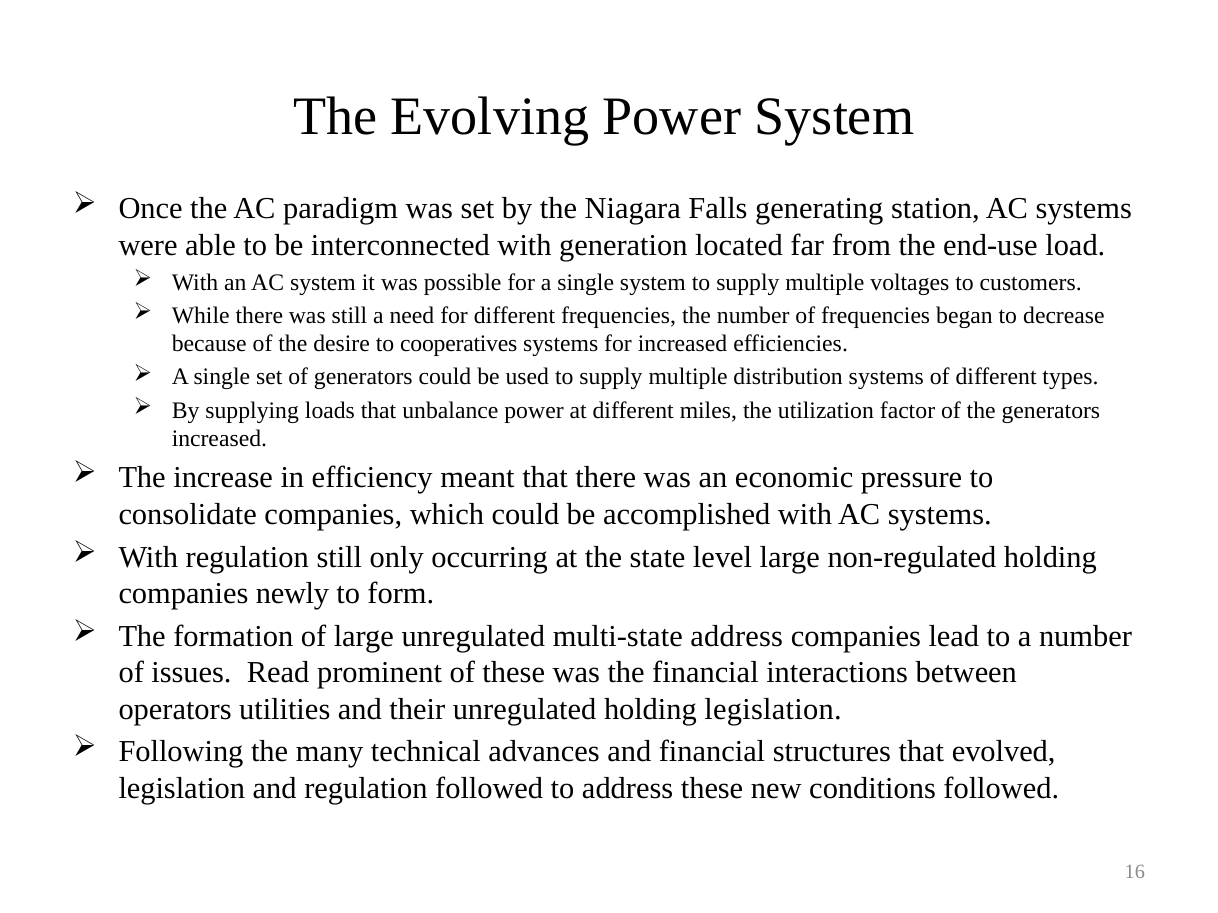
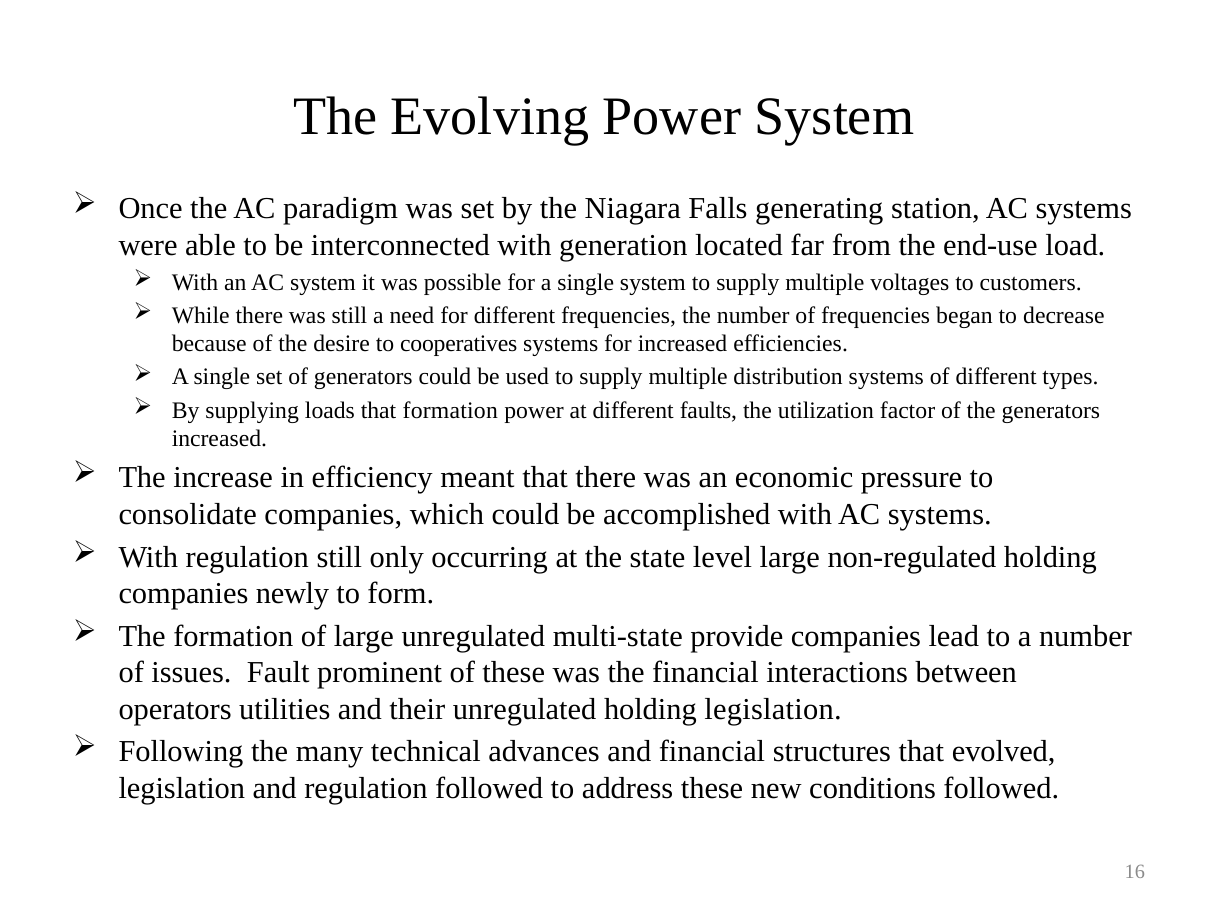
that unbalance: unbalance -> formation (450, 411)
miles: miles -> faults (708, 411)
multi-state address: address -> provide (737, 636)
Read: Read -> Fault (278, 673)
